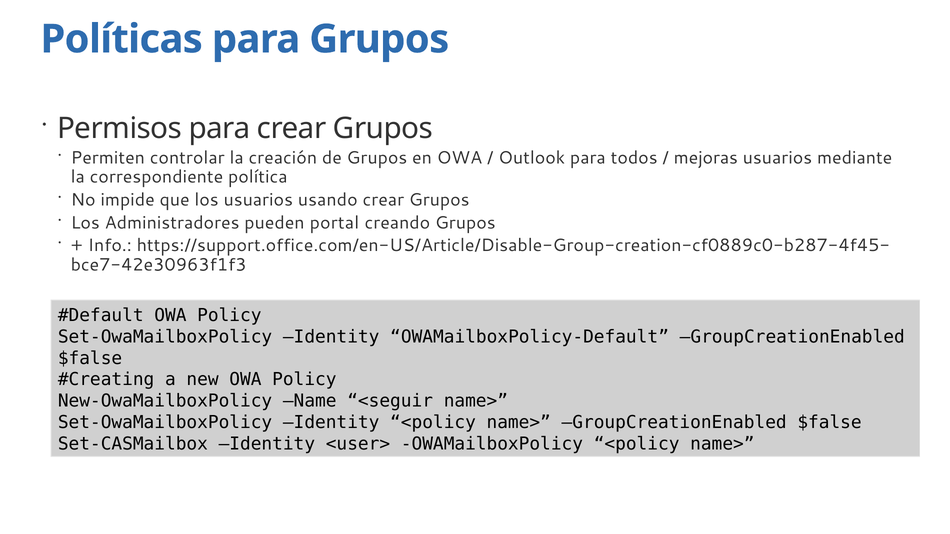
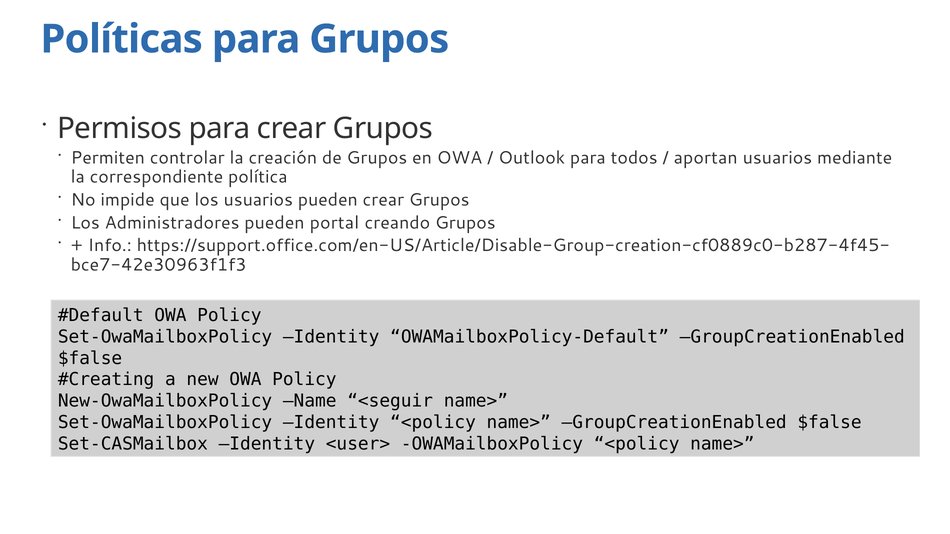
mejoras: mejoras -> aportan (706, 158)
usuarios usando: usando -> pueden (328, 200)
